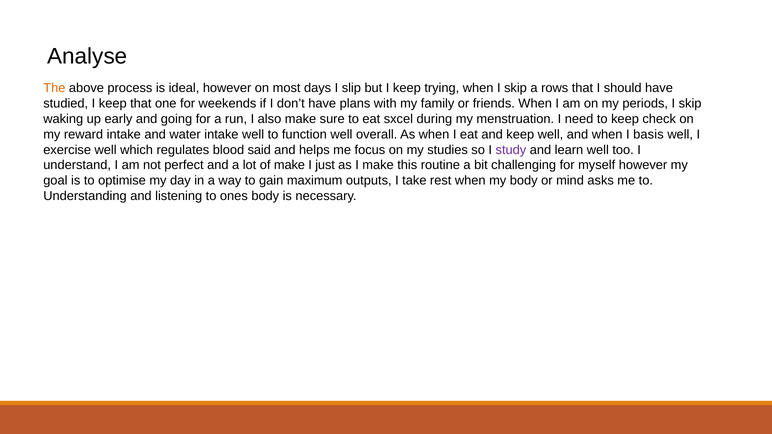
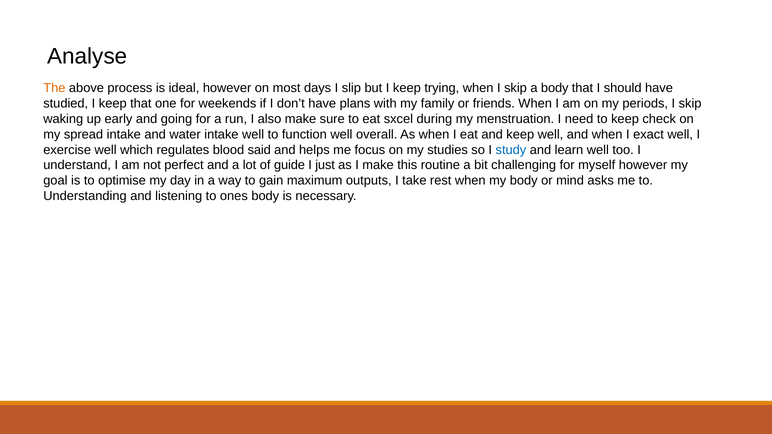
a rows: rows -> body (555, 88)
reward: reward -> spread (84, 135)
basis: basis -> exact (648, 135)
study colour: purple -> blue (511, 150)
of make: make -> guide (289, 165)
